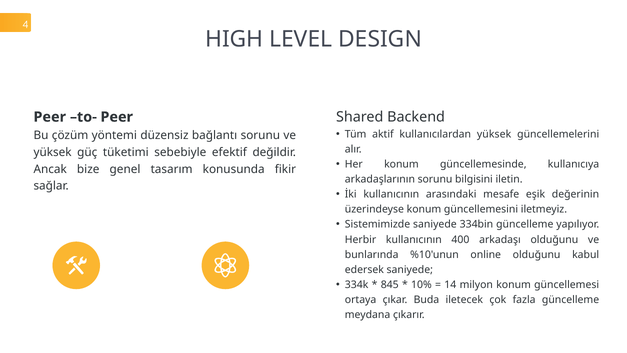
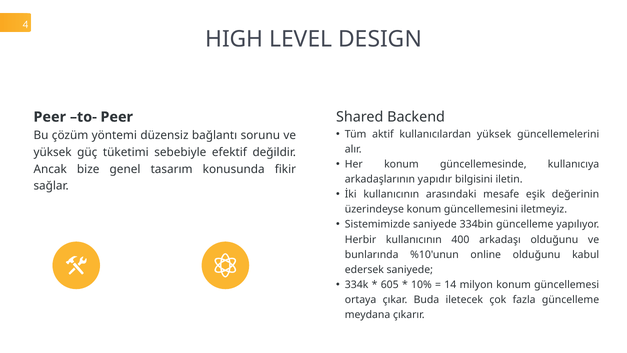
arkadaşlarının sorunu: sorunu -> yapıdır (435, 179)
845: 845 -> 605 (390, 285)
